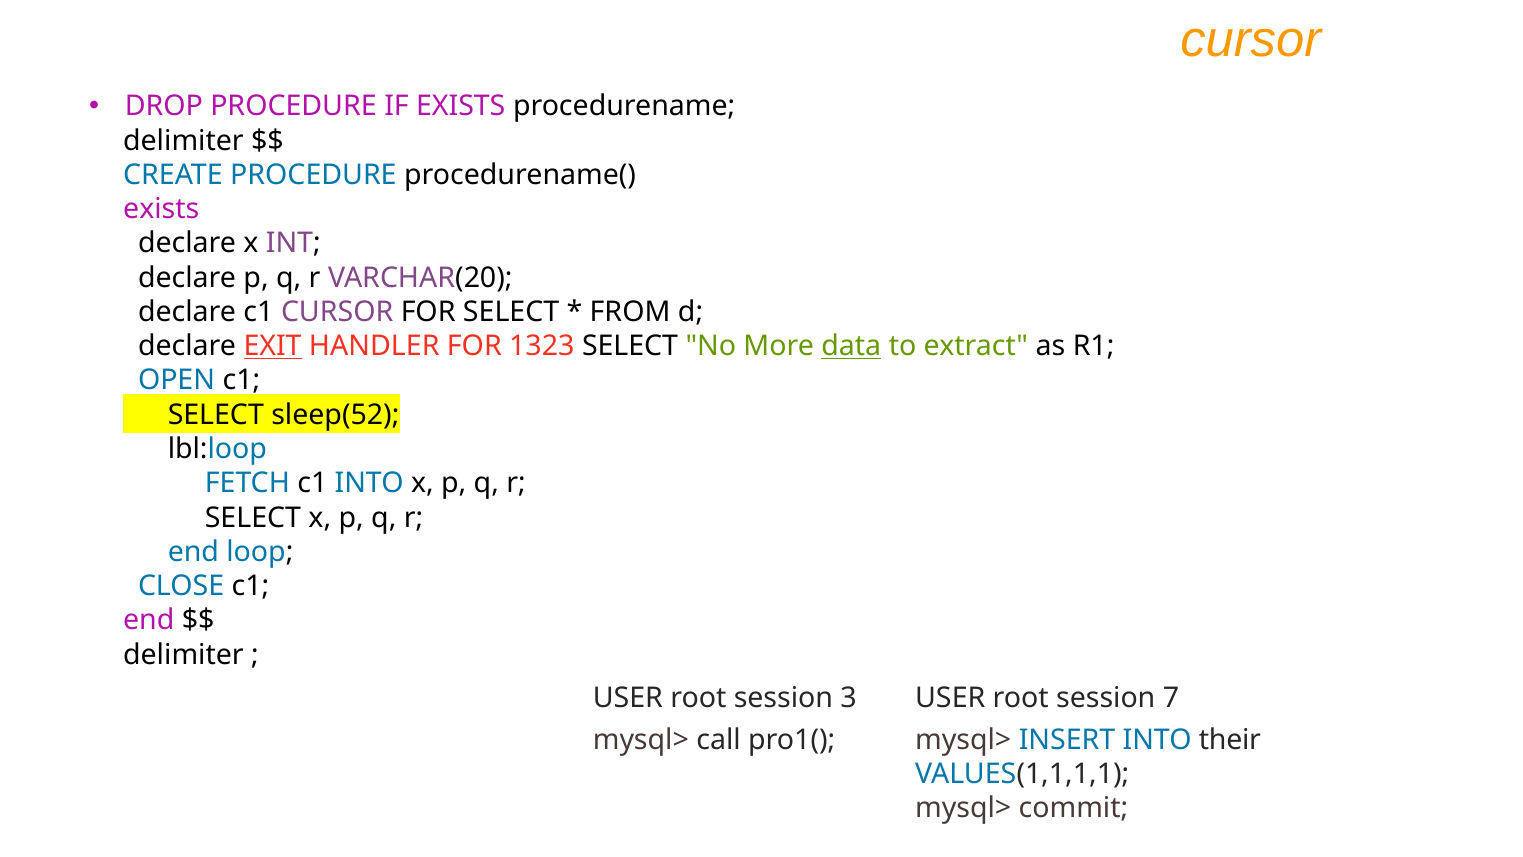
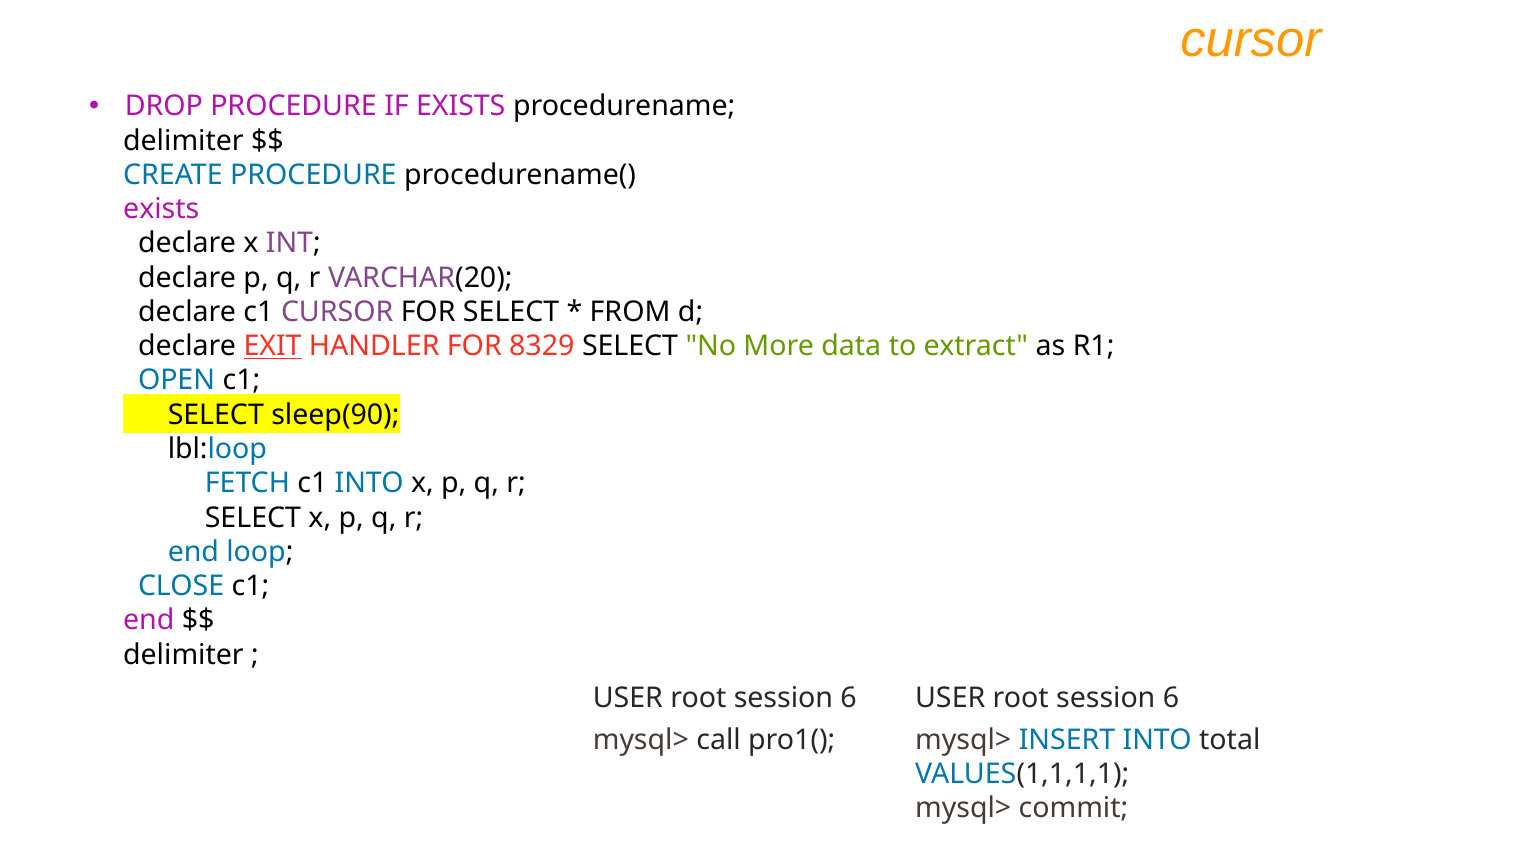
1323: 1323 -> 8329 (542, 346)
data underline: present -> none (851, 346)
sleep(52: sleep(52 -> sleep(90 (335, 415)
3: 3 -> 6 (849, 697)
7: 7 -> 6 (1171, 697)
their: their -> total (1230, 739)
